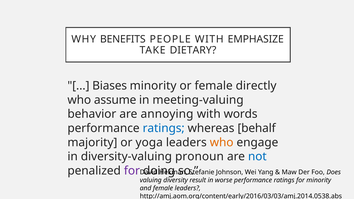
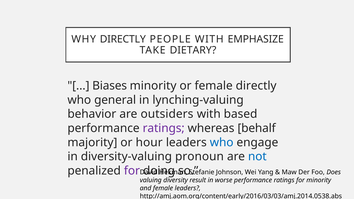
WHY BENEFITS: BENEFITS -> DIRECTLY (123, 39)
assume: assume -> general (115, 100)
meeting-valuing: meeting-valuing -> lynching-valuing (198, 100)
annoying: annoying -> outsiders (167, 114)
words: words -> based (241, 114)
ratings colour: blue -> purple (164, 128)
yoga: yoga -> hour (149, 142)
who colour: orange -> blue (222, 142)
